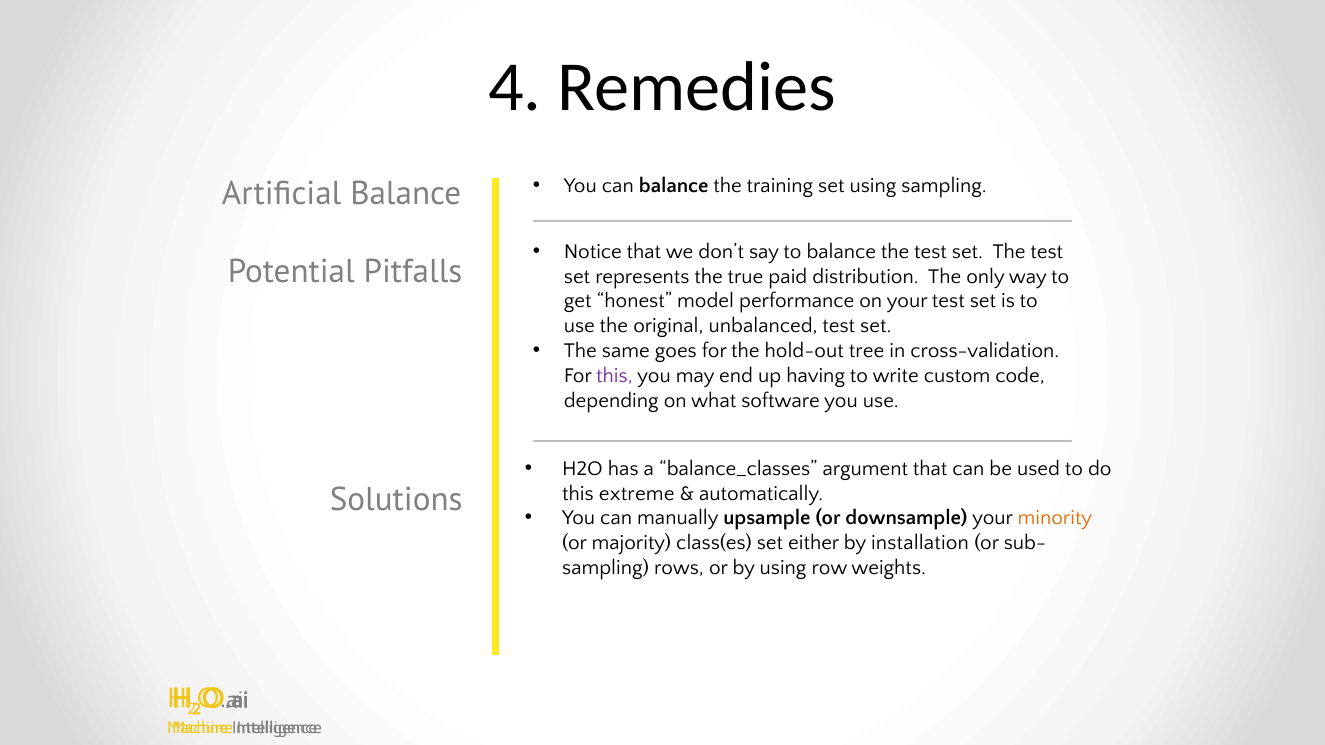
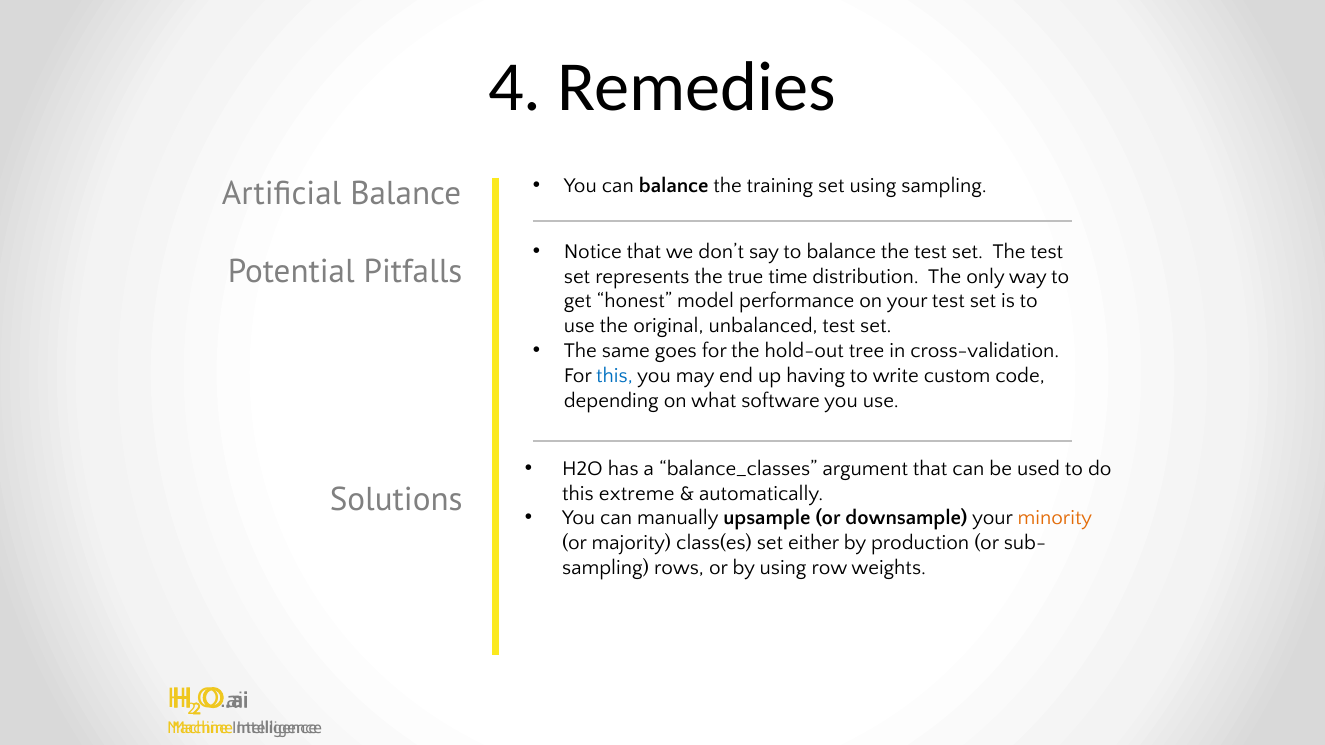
paid: paid -> time (788, 276)
this colour: purple -> blue (615, 376)
installation: installation -> production (920, 543)
